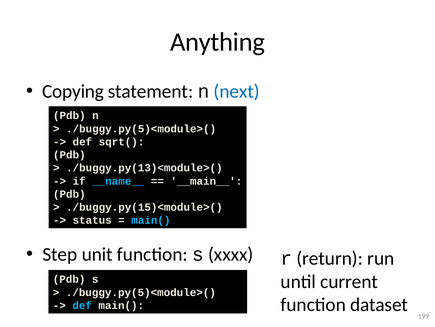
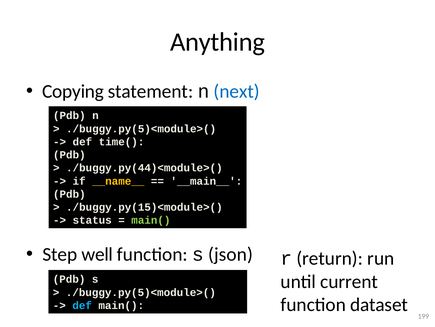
sqrt(: sqrt( -> time( (122, 142)
./buggy.py(13)<module>(: ./buggy.py(13)<module>( -> ./buggy.py(44)<module>( (144, 168)
__name__ colour: light blue -> yellow (118, 181)
main( colour: light blue -> light green (151, 220)
unit: unit -> well (97, 254)
xxxx: xxxx -> json (231, 254)
